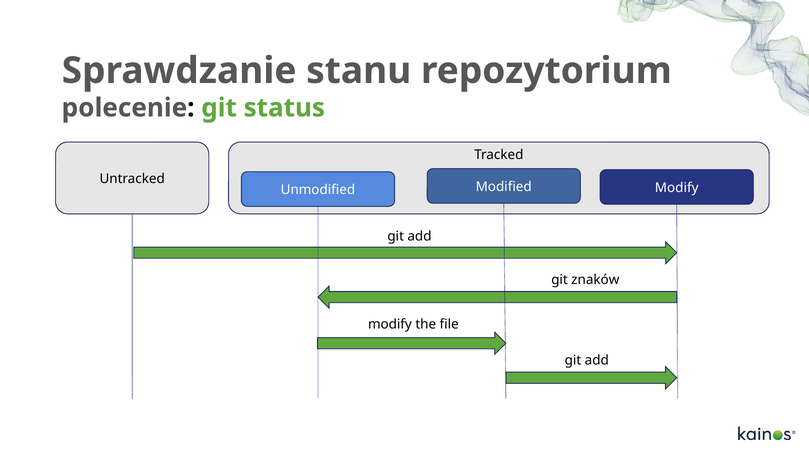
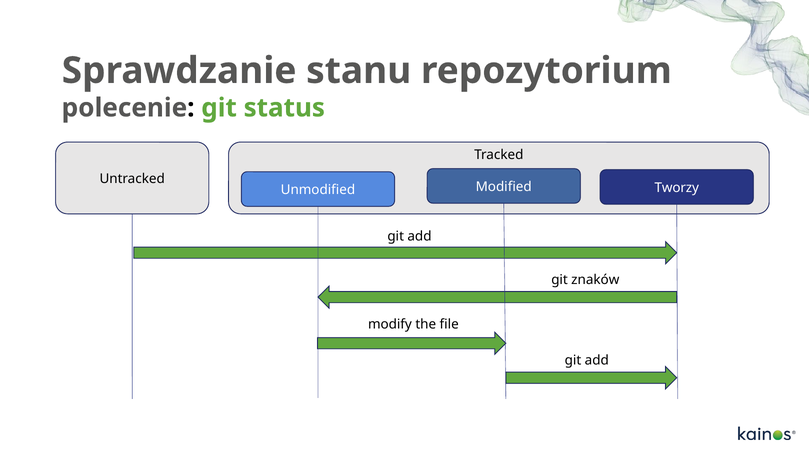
Modify: Modify -> Tworzy (677, 188)
